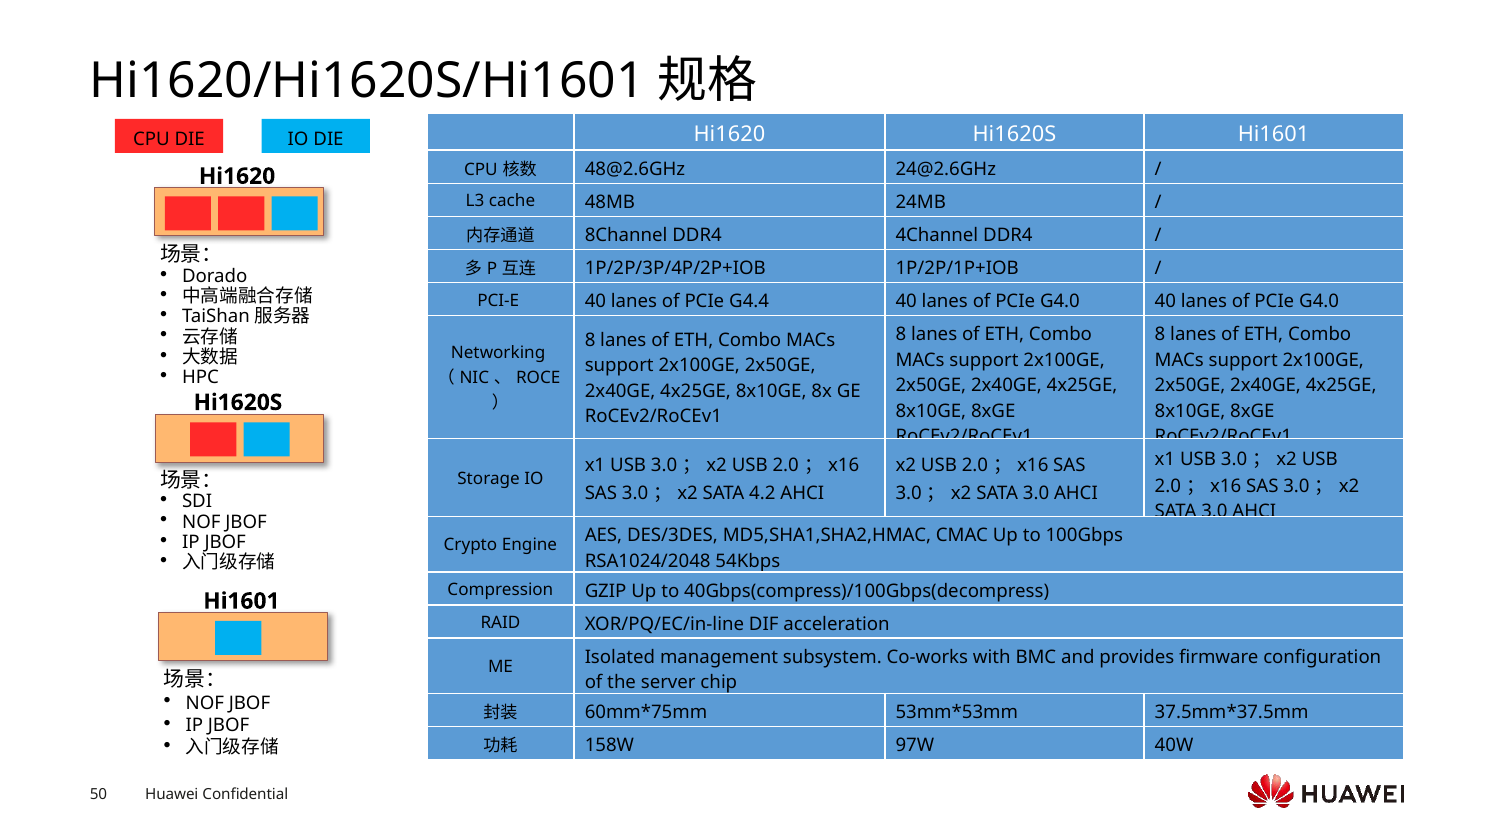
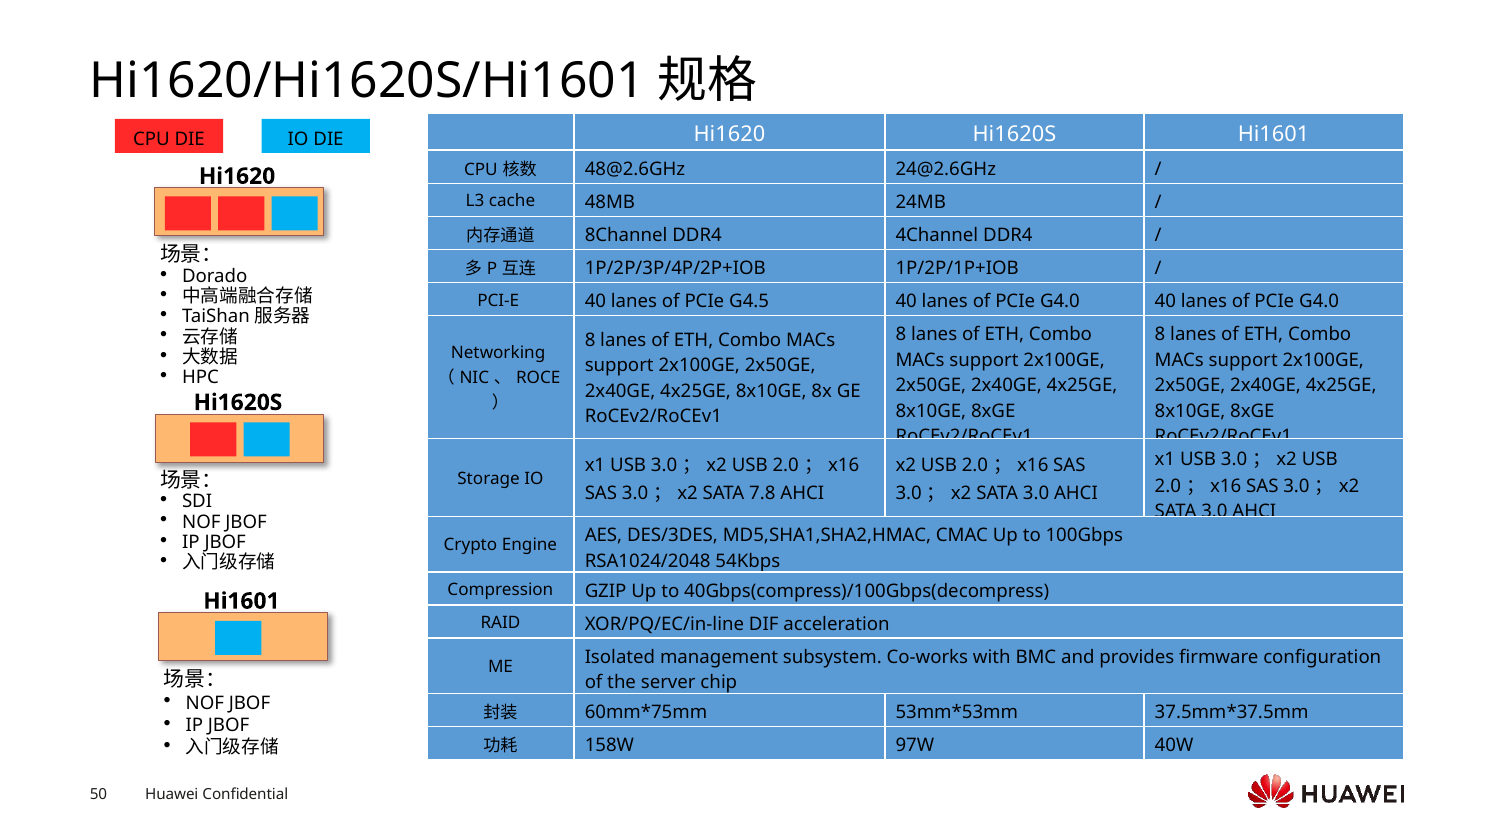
G4.4: G4.4 -> G4.5 (749, 302)
4.2: 4.2 -> 7.8 (762, 493)
